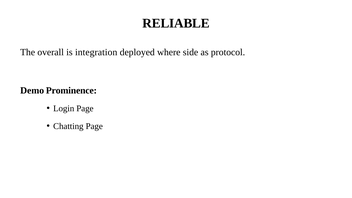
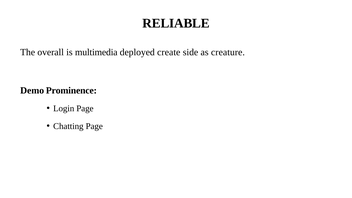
integration: integration -> multimedia (96, 52)
where: where -> create (169, 52)
protocol: protocol -> creature (228, 52)
